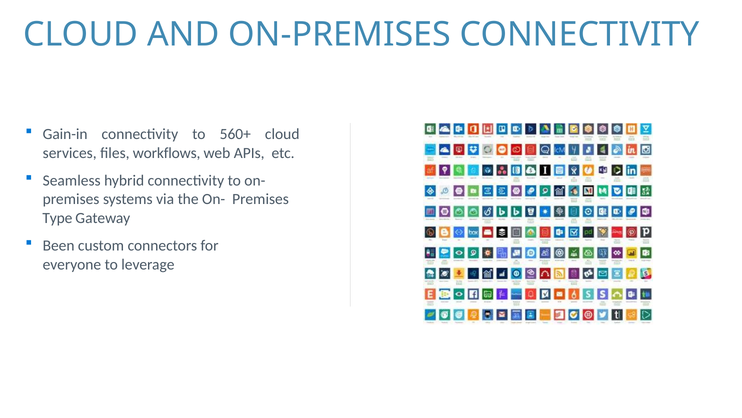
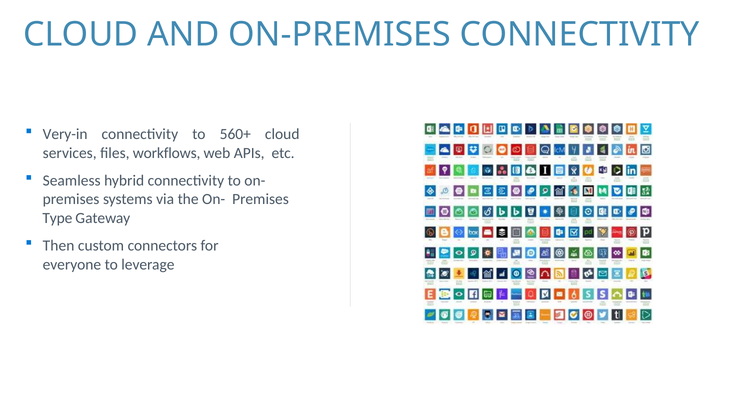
Gain-in: Gain-in -> Very-in (65, 134)
Been: Been -> Then (59, 245)
